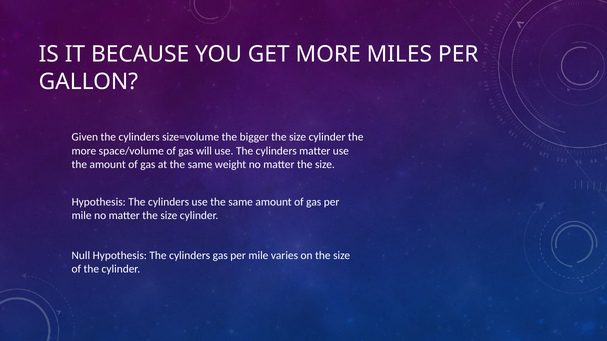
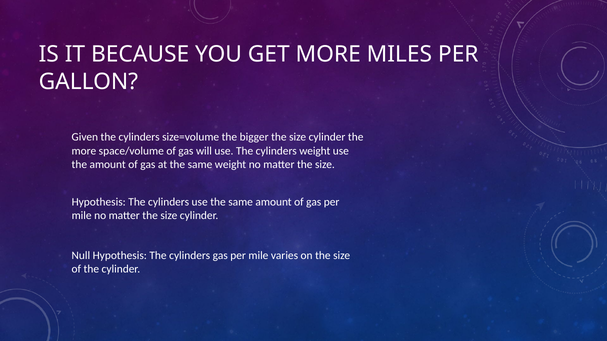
cylinders matter: matter -> weight (315, 151)
